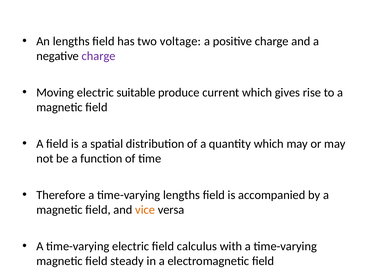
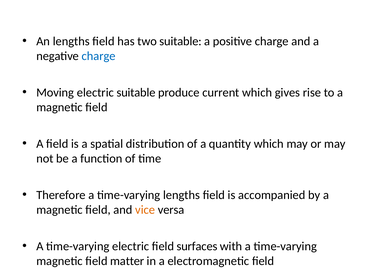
two voltage: voltage -> suitable (181, 41)
charge colour: purple -> blue (99, 56)
calculus: calculus -> surfaces (197, 246)
steady: steady -> matter (127, 261)
